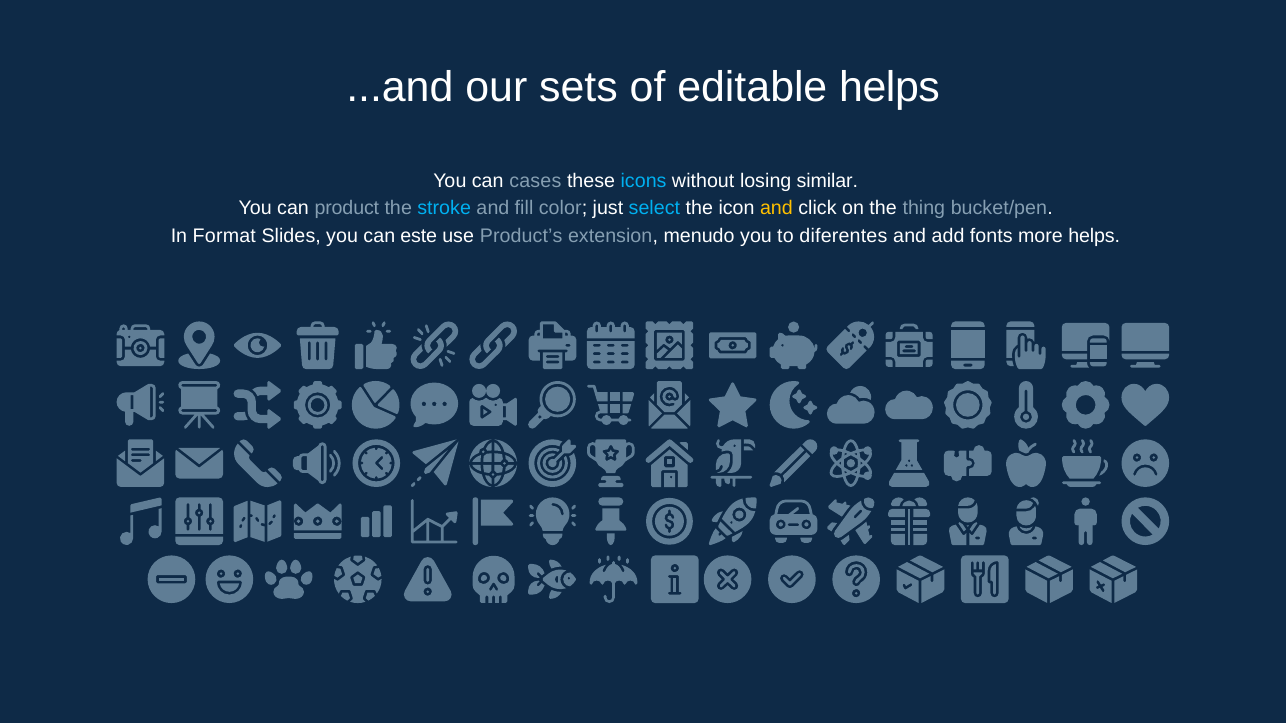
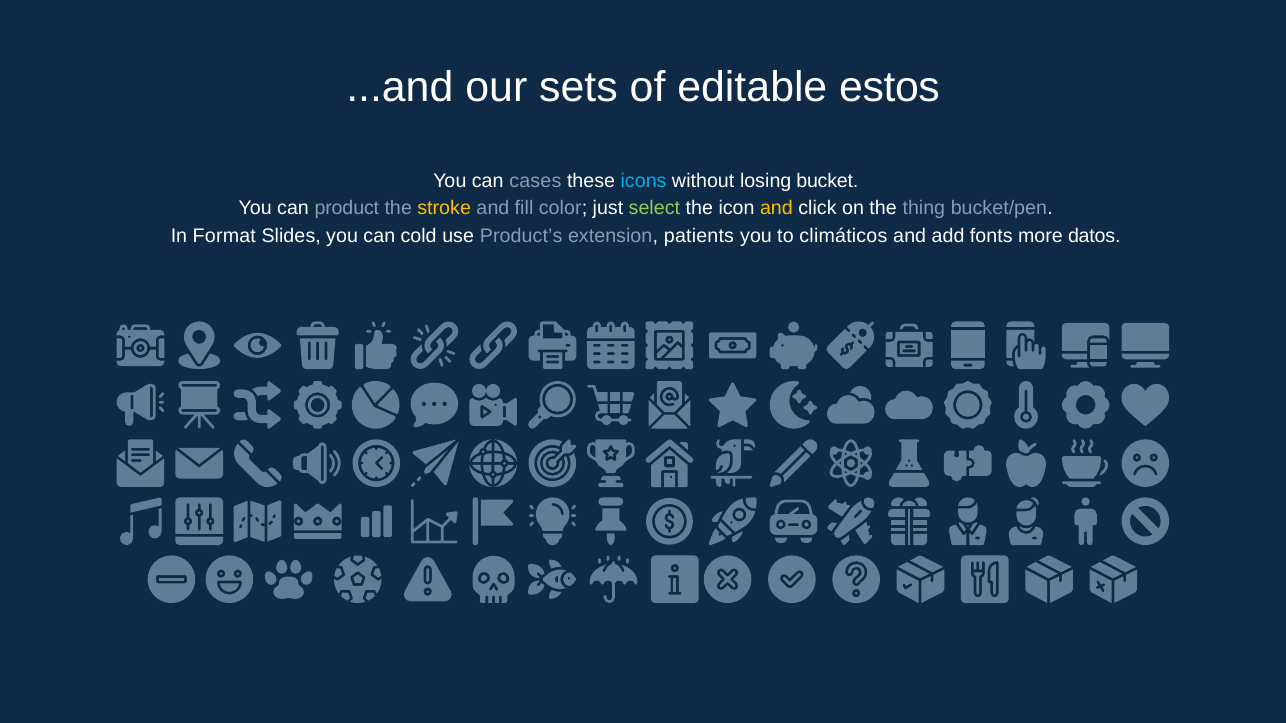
editable helps: helps -> estos (890, 87)
similar: similar -> bucket (827, 182)
stroke colour: light blue -> yellow (444, 209)
select colour: light blue -> light green (654, 209)
este: este -> cold (419, 236)
menudo: menudo -> patients (699, 236)
diferentes: diferentes -> climáticos (843, 236)
more helps: helps -> datos (1094, 236)
